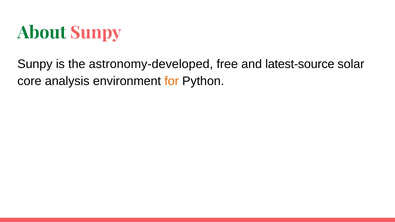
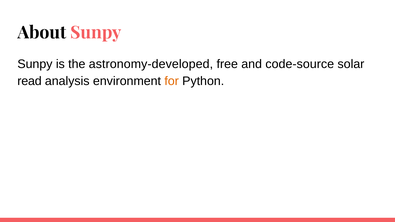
About colour: green -> black (42, 33)
latest-source: latest-source -> code-source (300, 64)
core: core -> read (29, 81)
